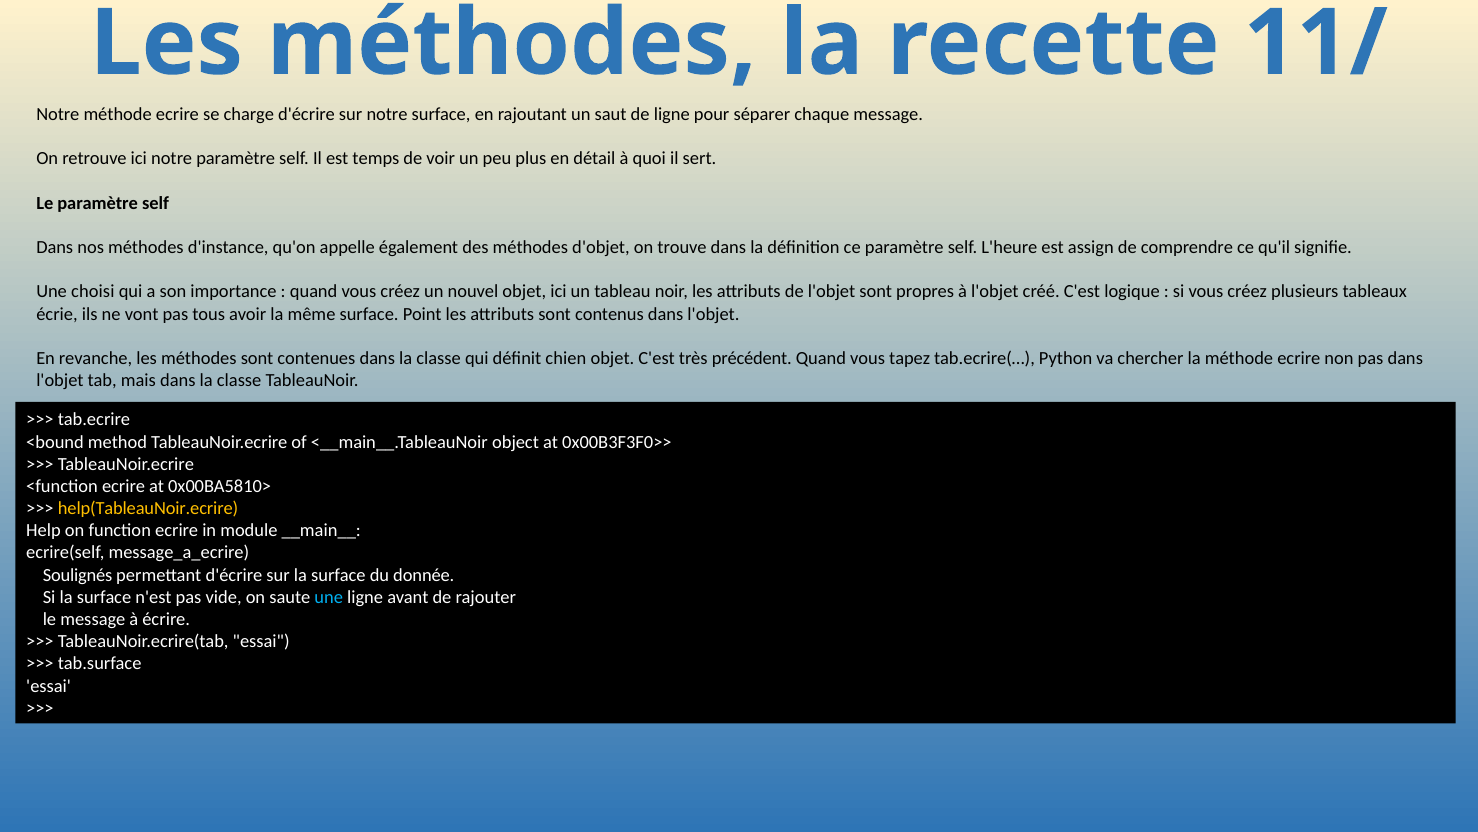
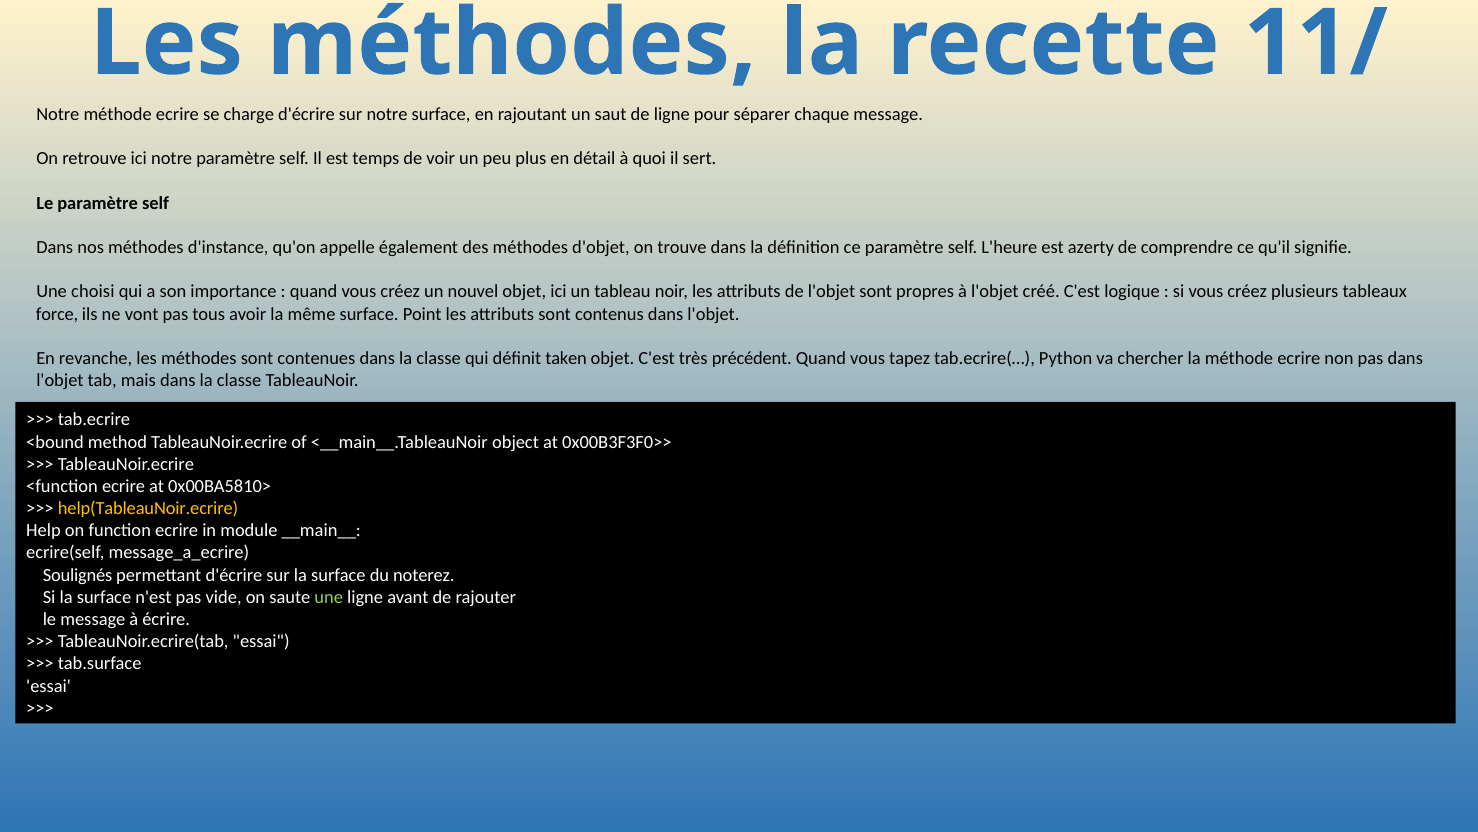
assign: assign -> azerty (1091, 247)
écrie: écrie -> force (57, 314)
chien: chien -> taken (566, 358)
donnée: donnée -> noterez (424, 575)
une colour: light blue -> light green (329, 597)
